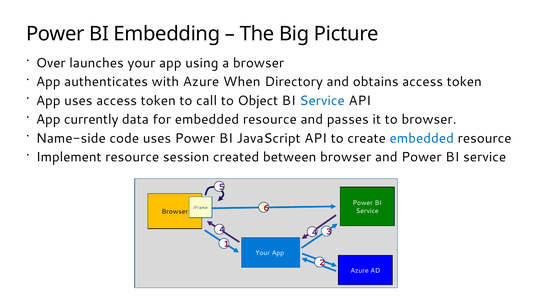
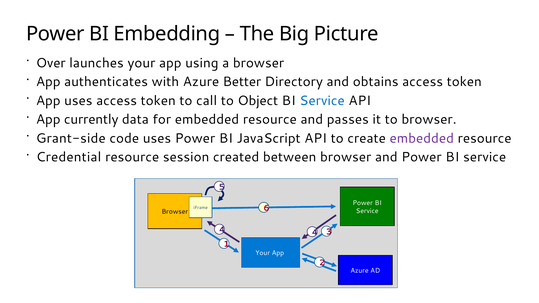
When: When -> Better (242, 82)
Name-side: Name-side -> Grant-side (71, 138)
embedded colour: blue -> purple (422, 138)
Implement: Implement -> Credential (69, 157)
